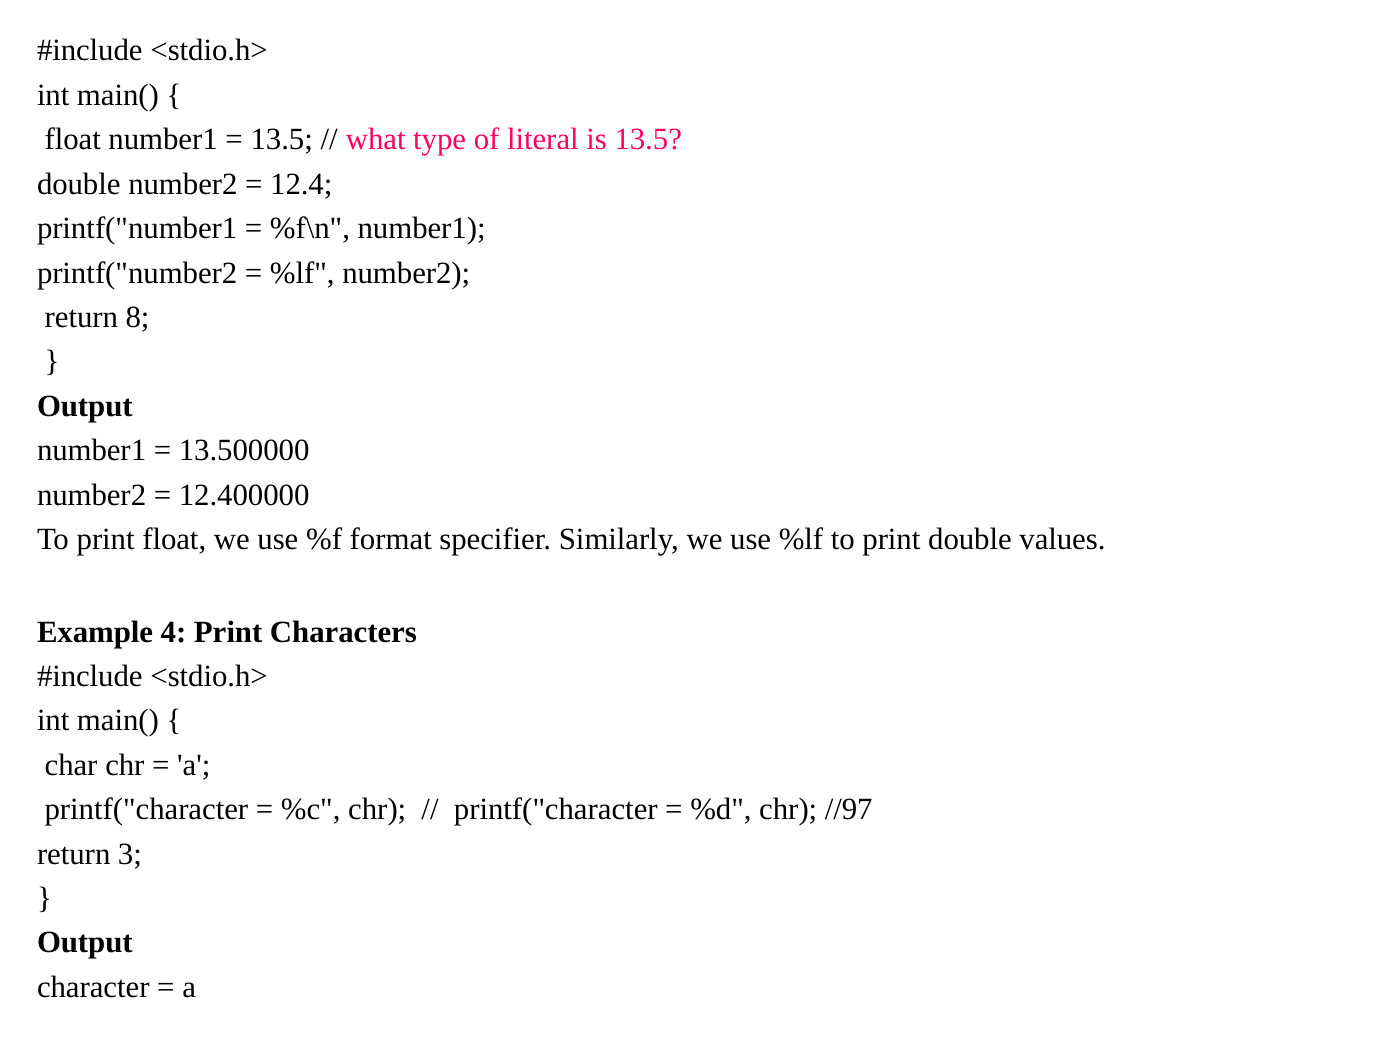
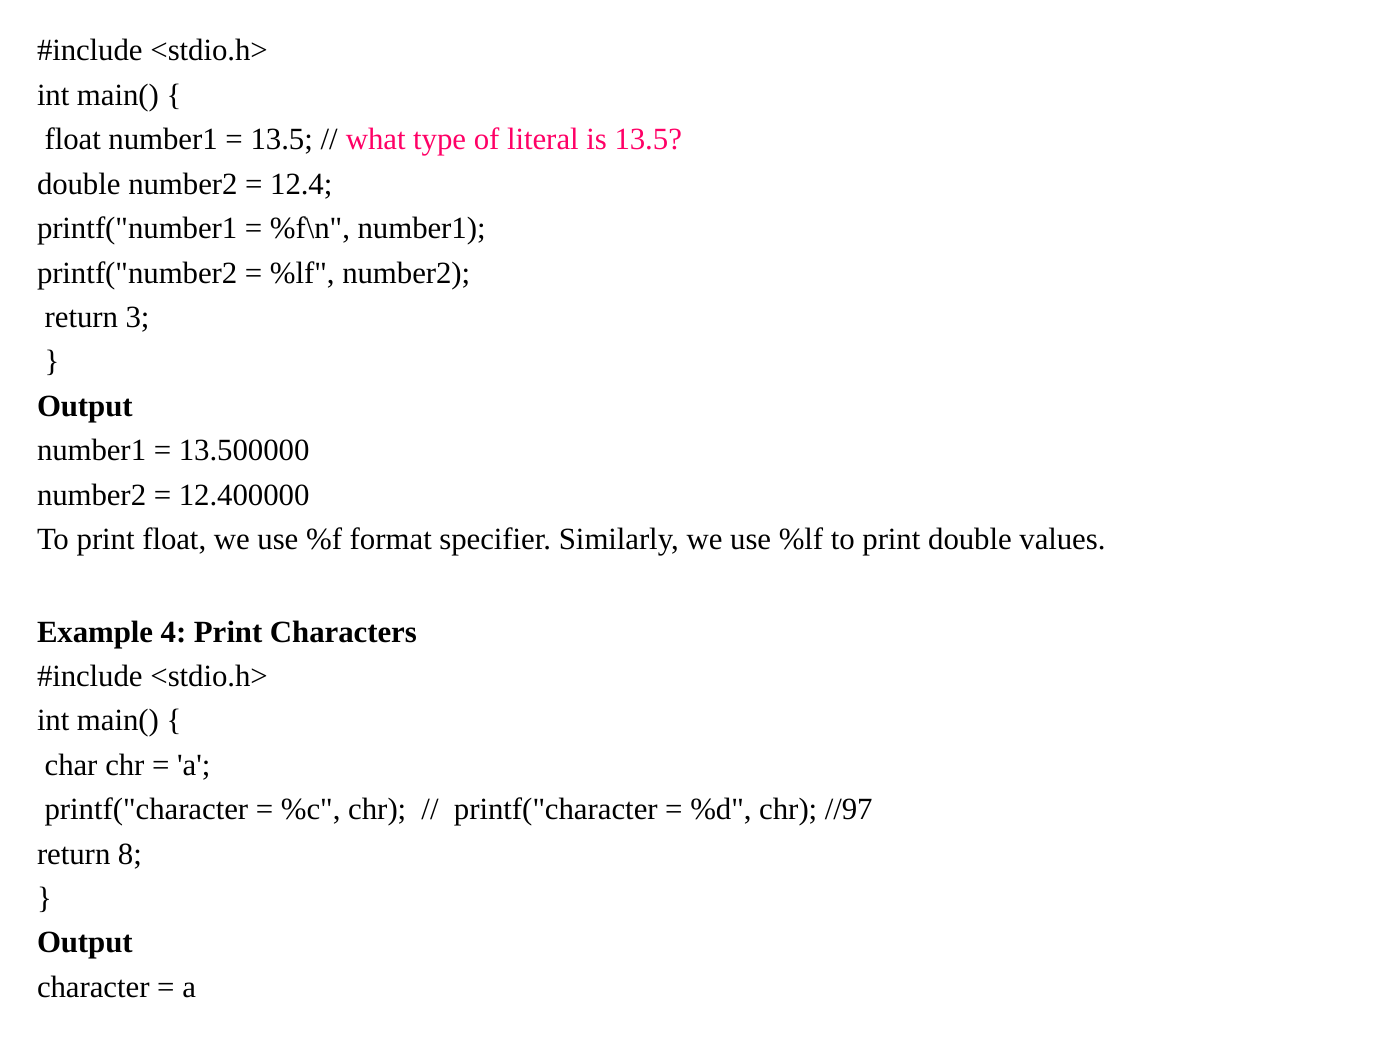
8: 8 -> 3 (138, 317)
3: 3 -> 8 (130, 854)
